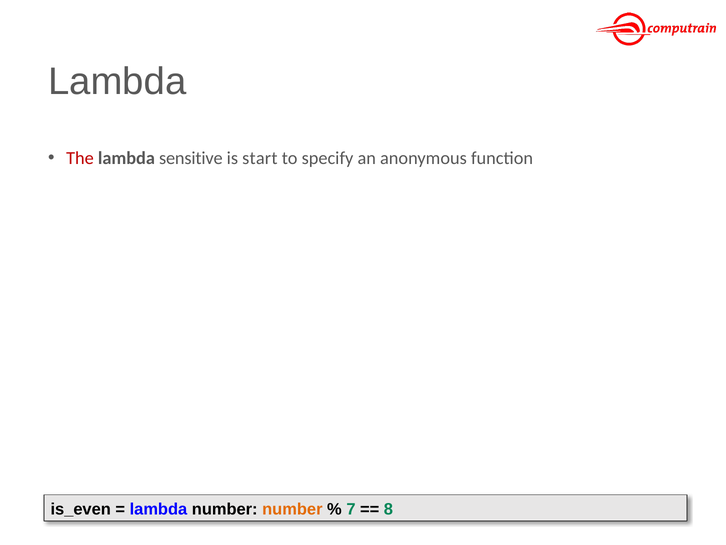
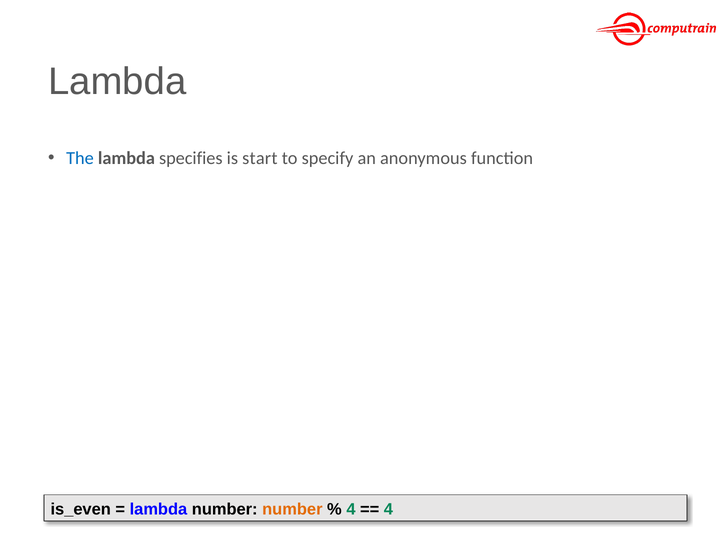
The colour: red -> blue (80, 158)
sensitive: sensitive -> specifies (191, 158)
7: 7 -> 4 (351, 509)
8: 8 -> 4 (388, 509)
